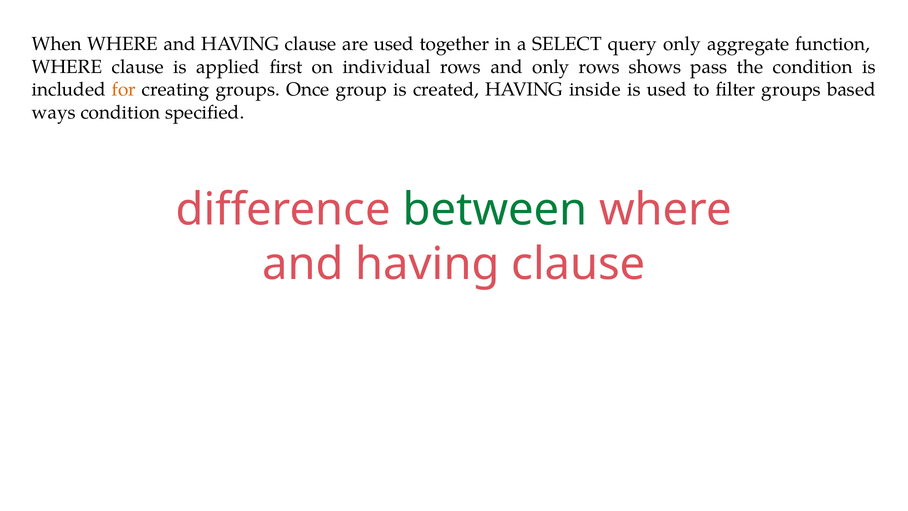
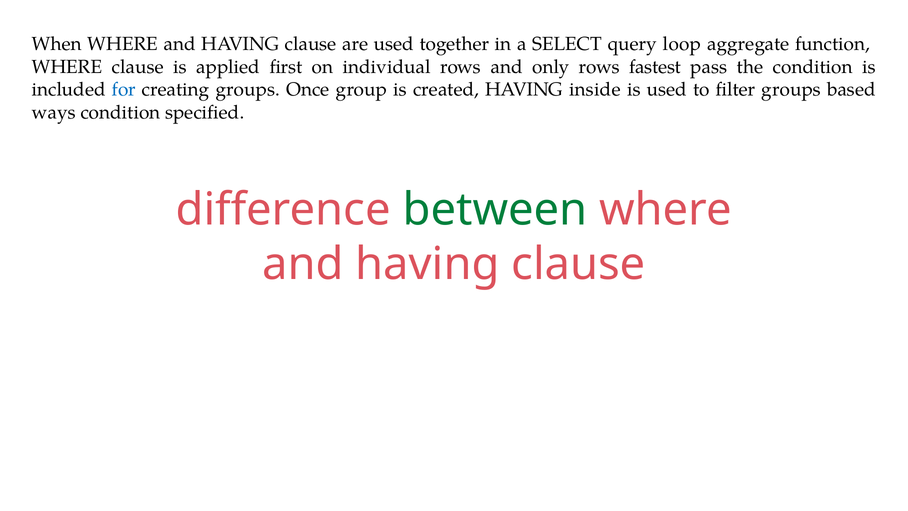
query only: only -> loop (682, 44)
shows: shows -> fastest (655, 67)
for colour: orange -> blue (124, 90)
